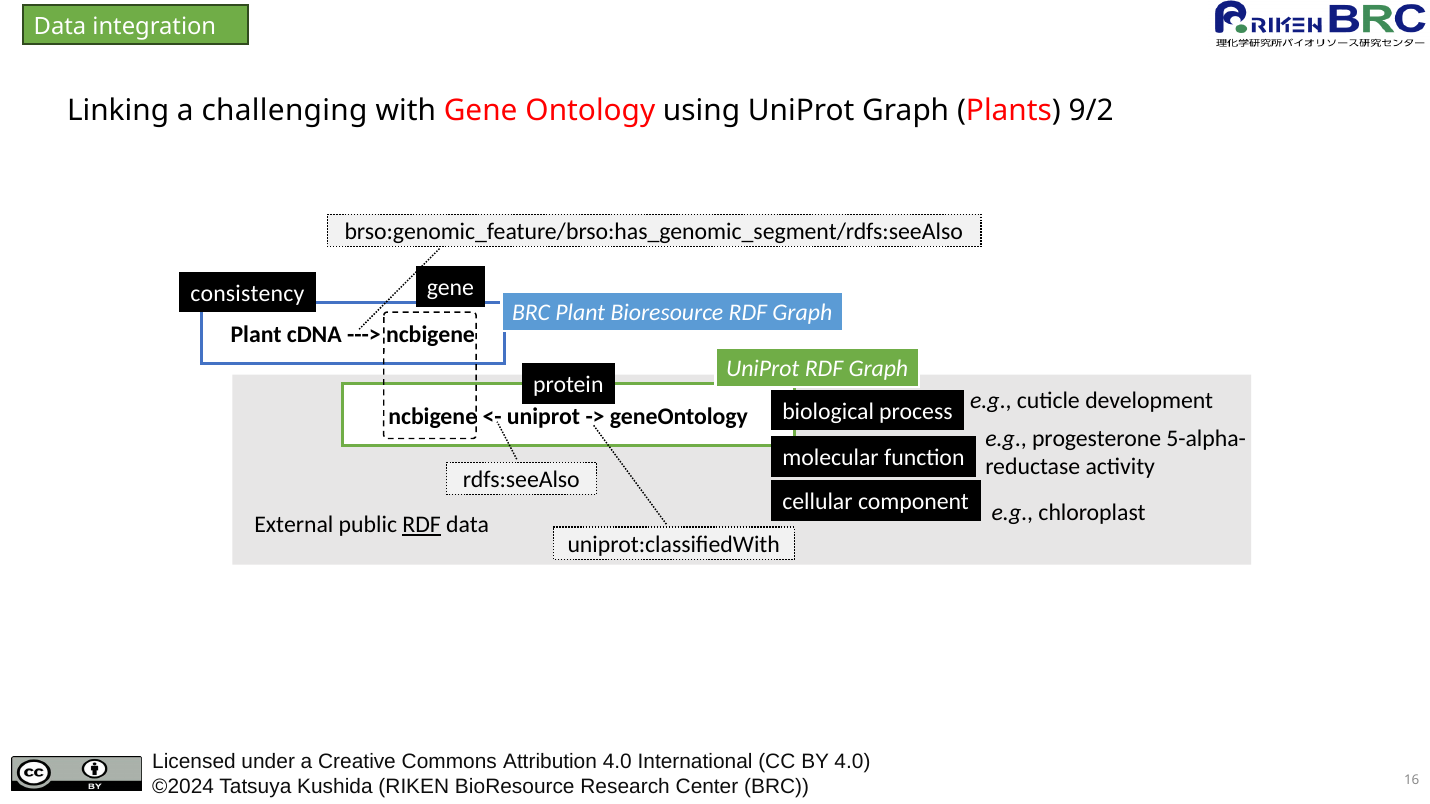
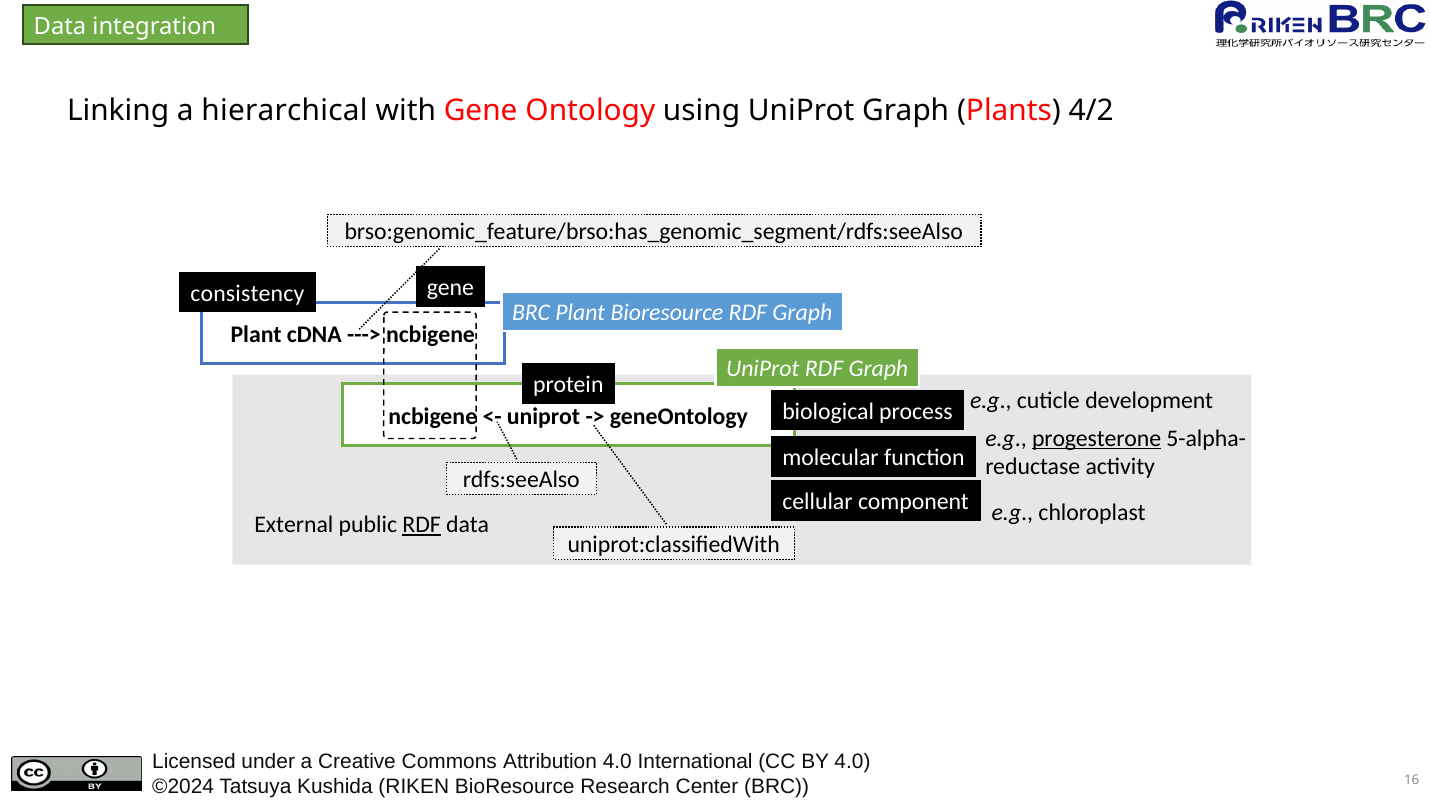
challenging: challenging -> hierarchical (285, 111)
9/2: 9/2 -> 4/2 (1091, 111)
progesterone underline: none -> present (1097, 438)
